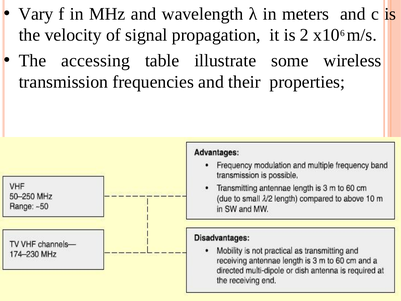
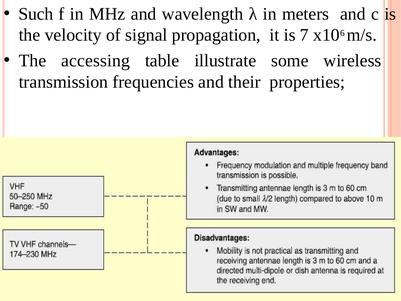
Vary: Vary -> Such (36, 14)
2: 2 -> 7 (304, 35)
